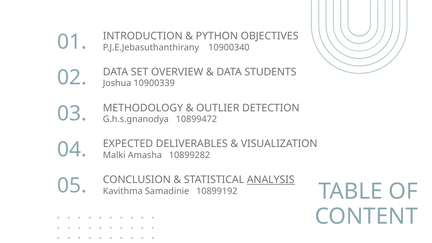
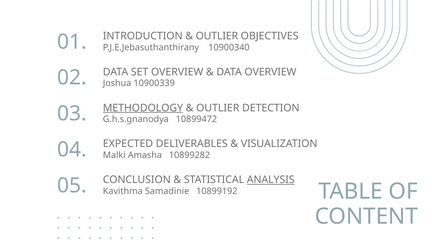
PYTHON: PYTHON -> OUTLIER (217, 36)
DATA STUDENTS: STUDENTS -> OVERVIEW (270, 72)
METHODOLOGY underline: none -> present (143, 108)
